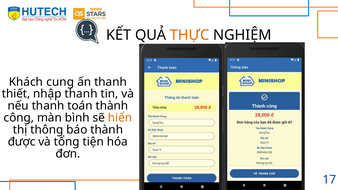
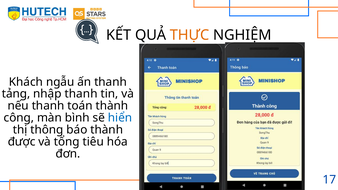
cung: cung -> ngẫu (60, 82)
thiết: thiết -> tảng (16, 94)
hiển colour: orange -> blue (120, 118)
tiện: tiện -> tiêu (93, 142)
